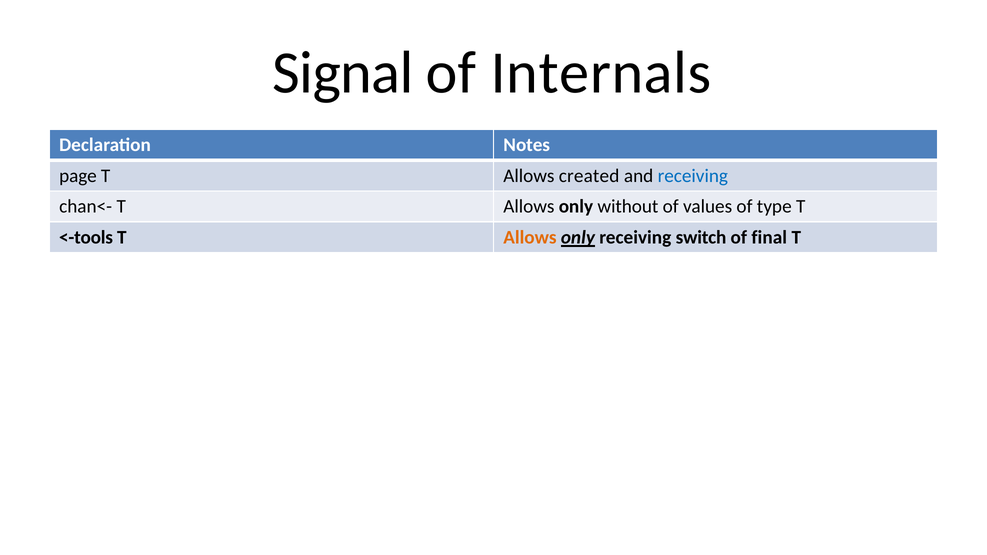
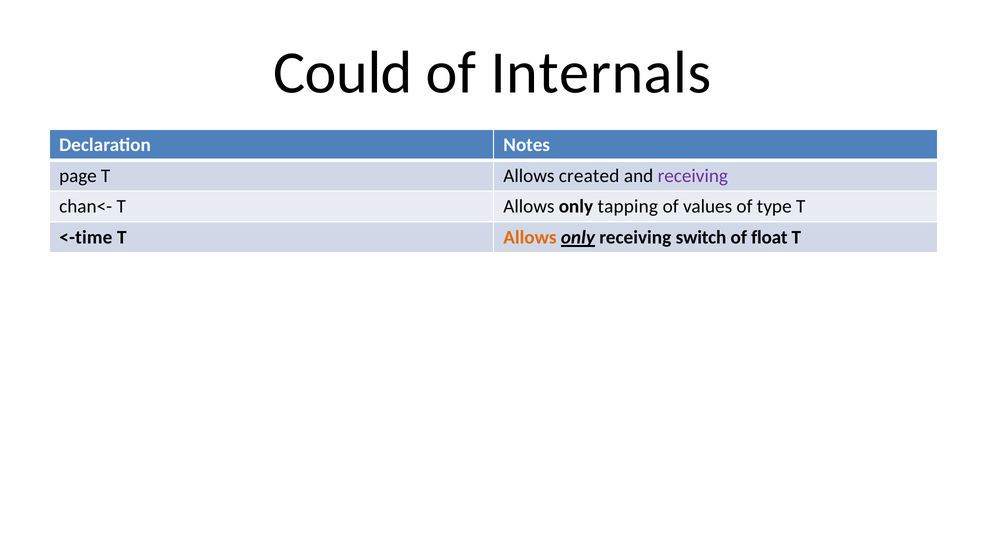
Signal: Signal -> Could (343, 73)
receiving colour: blue -> purple (693, 176)
without: without -> tapping (628, 207)
<-tools: <-tools -> <-time (86, 238)
final: final -> float (769, 238)
